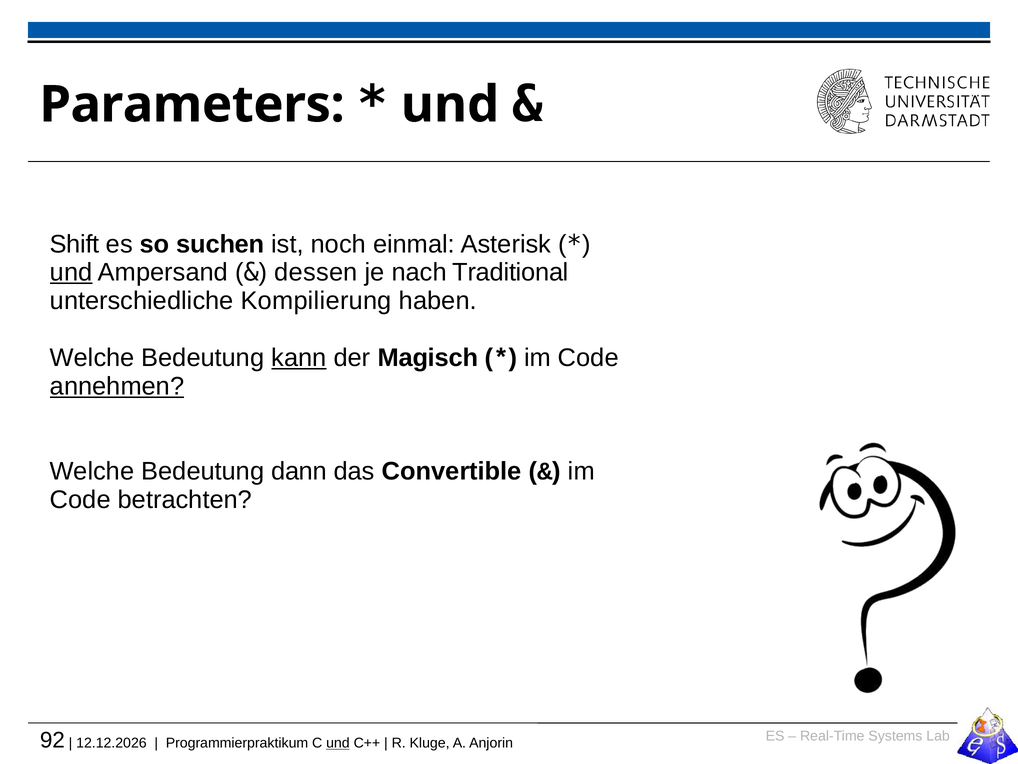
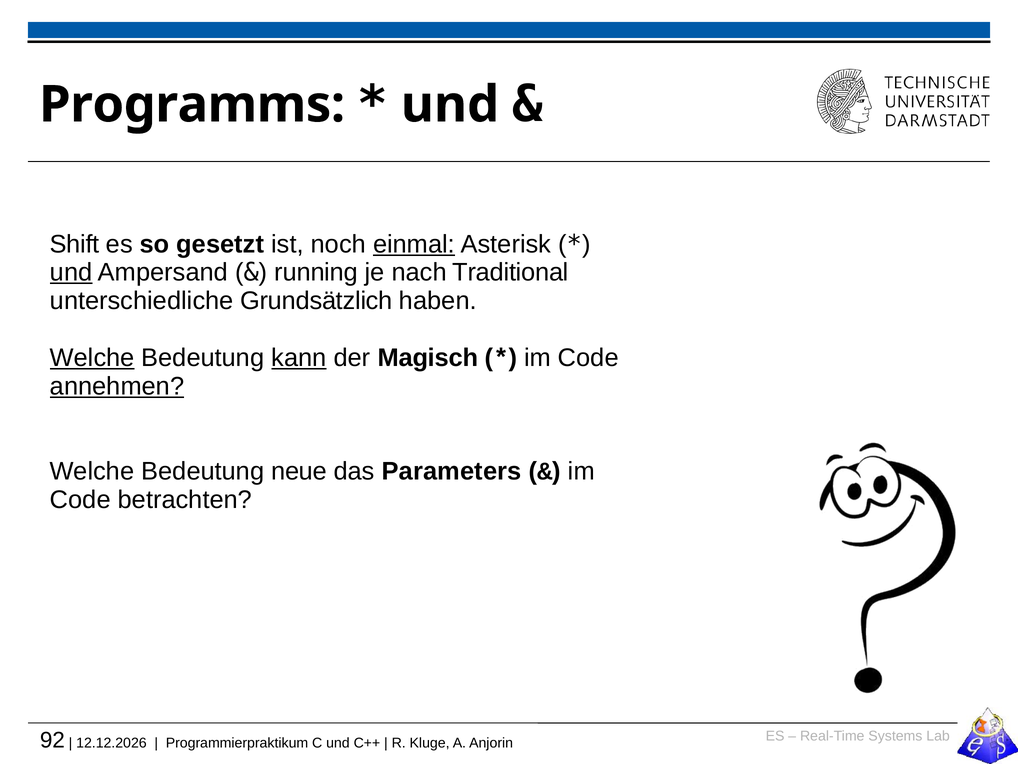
Parameters: Parameters -> Programms (192, 105)
suchen: suchen -> gesetzt (220, 244)
einmal underline: none -> present (414, 244)
dessen: dessen -> running (316, 272)
Kompilierung: Kompilierung -> Grundsätzlich (316, 301)
Welche underline: none -> present (92, 358)
dann: dann -> neue (299, 471)
Convertible: Convertible -> Parameters (452, 471)
und underline: present -> none (338, 743)
